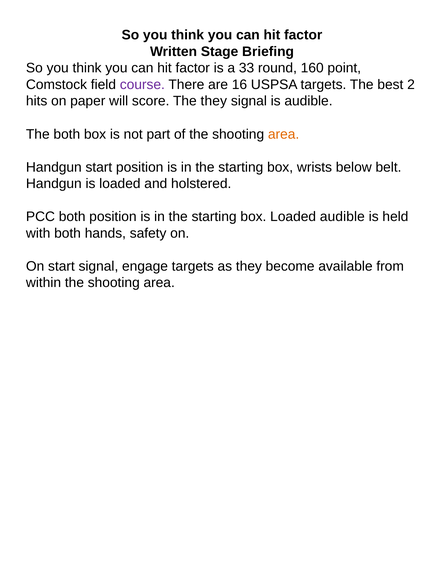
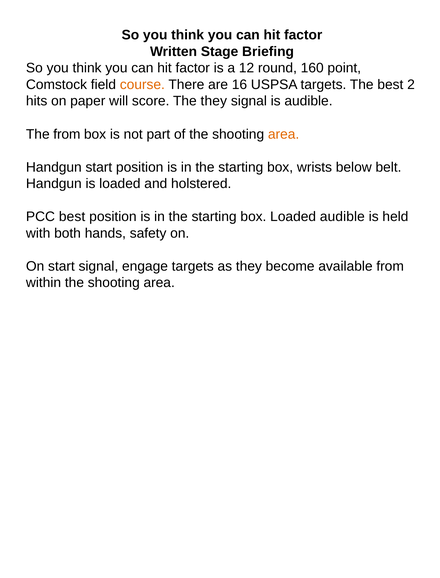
33: 33 -> 12 (247, 68)
course colour: purple -> orange (142, 85)
The both: both -> from (67, 134)
PCC both: both -> best (72, 217)
